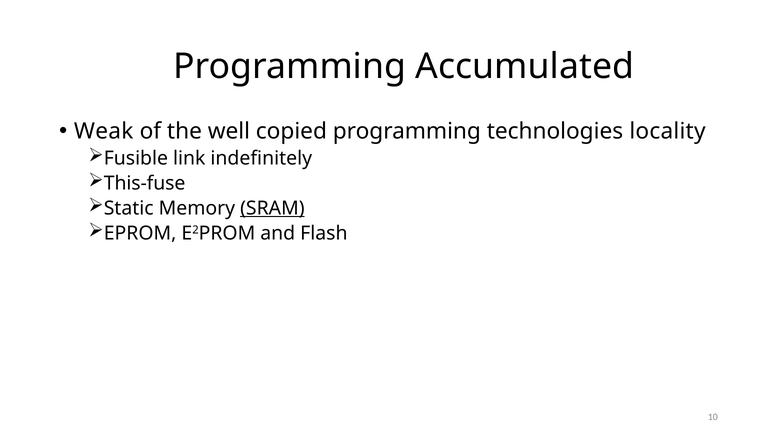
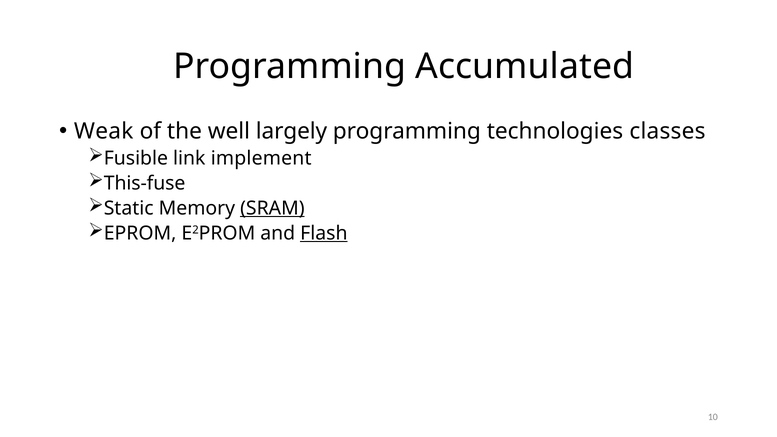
copied: copied -> largely (291, 131)
locality: locality -> classes (667, 131)
indefinitely: indefinitely -> implement (261, 158)
Flash underline: none -> present (324, 233)
